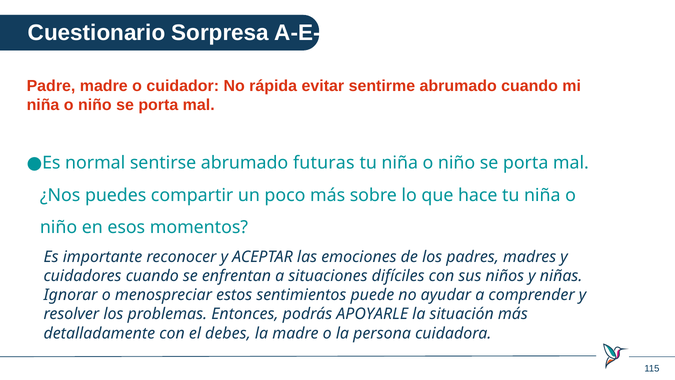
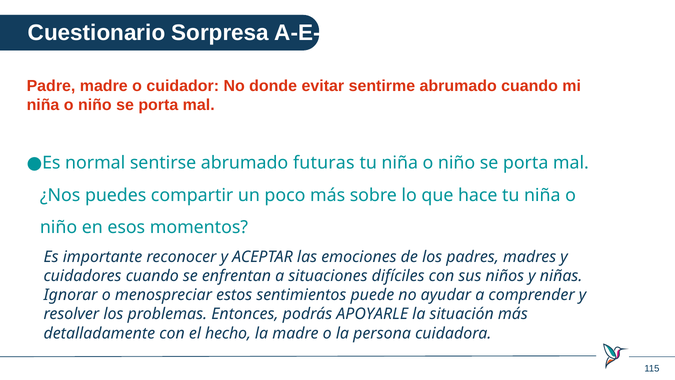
rápida: rápida -> donde (273, 86)
debes: debes -> hecho (228, 333)
